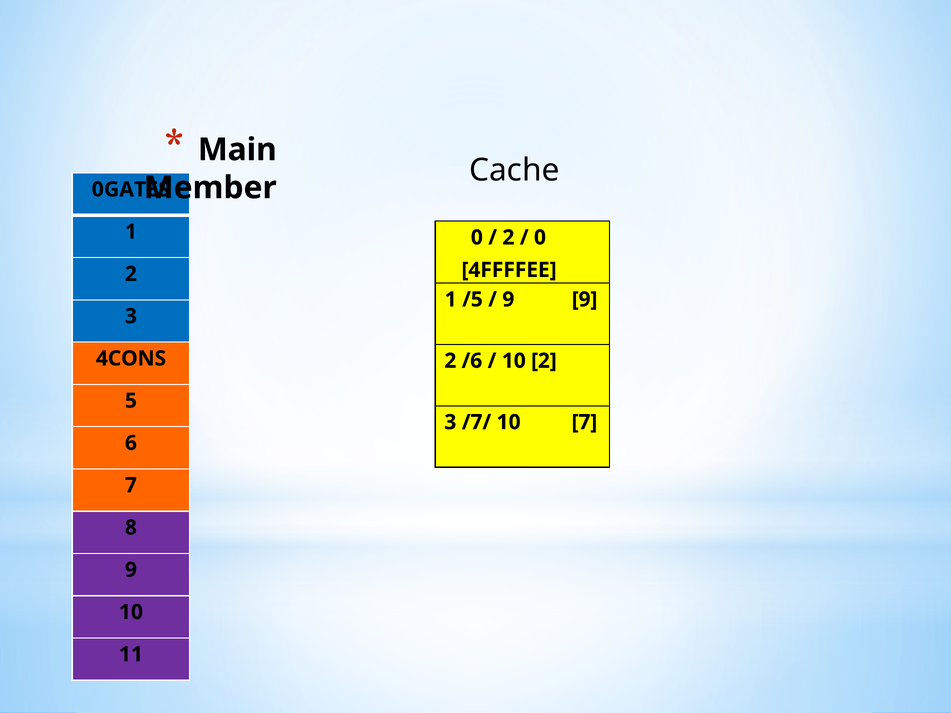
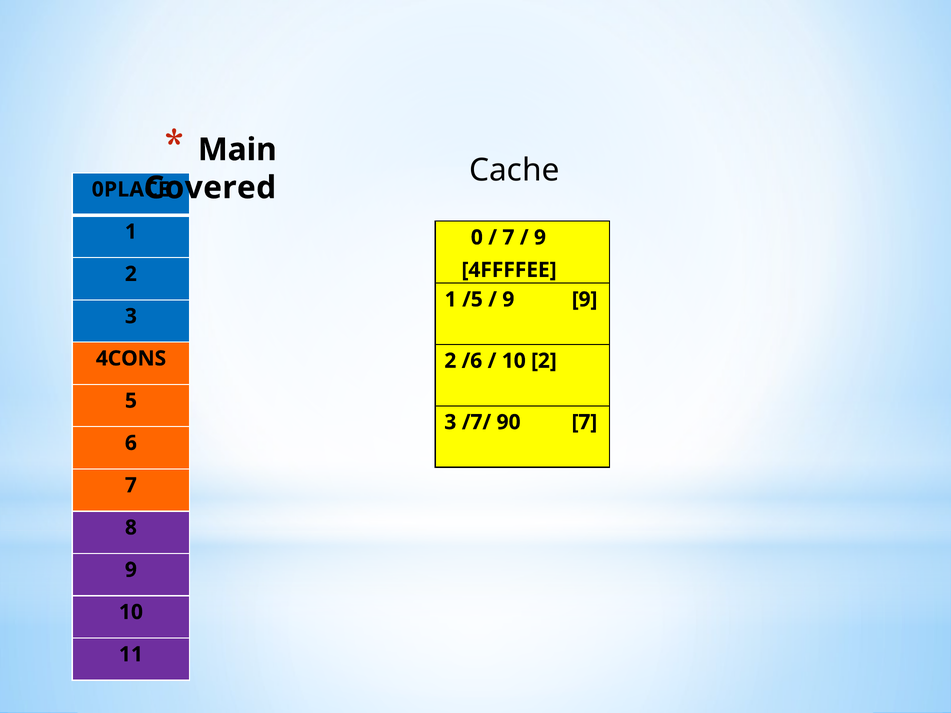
Member: Member -> Covered (210, 188)
0GATES: 0GATES -> 0PLACE (131, 190)
2: 2 -> 7 (508, 238)
0: 0 -> 9 (540, 238)
/7/ 10: 10 -> 90 (509, 422)
